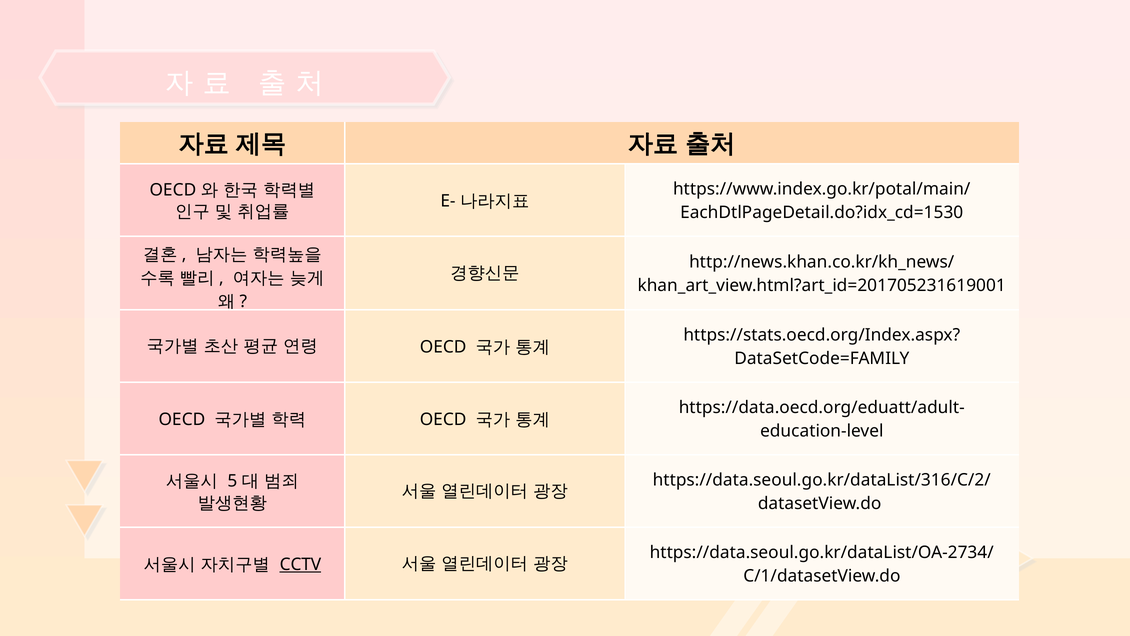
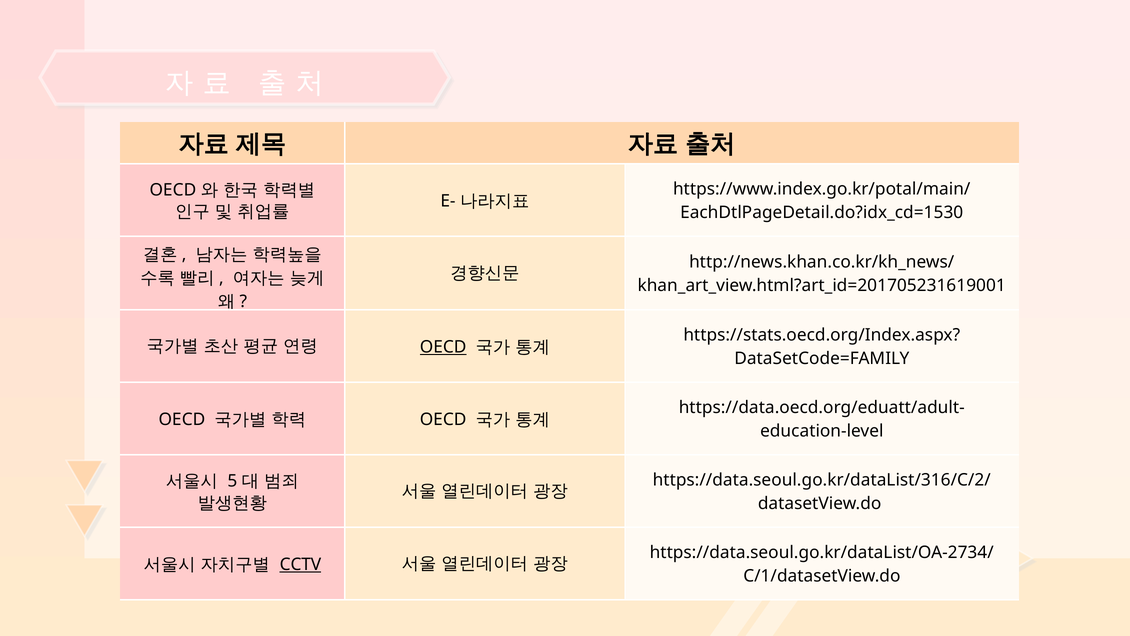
OECD underline: none -> present (443, 347)
